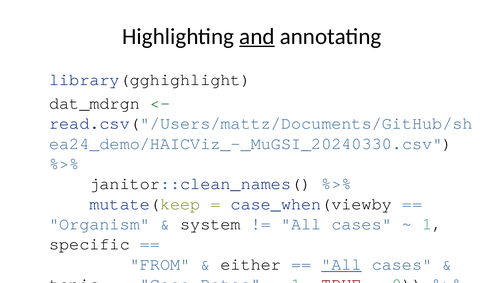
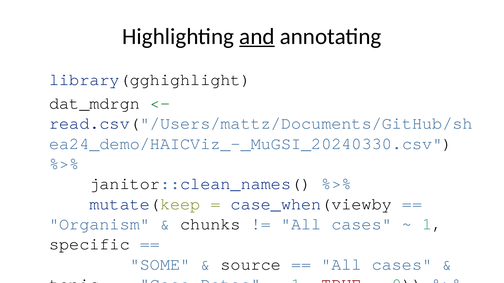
system: system -> chunks (210, 224)
FROM: FROM -> SOME (160, 265)
either: either -> source (251, 265)
All underline: present -> none (341, 265)
